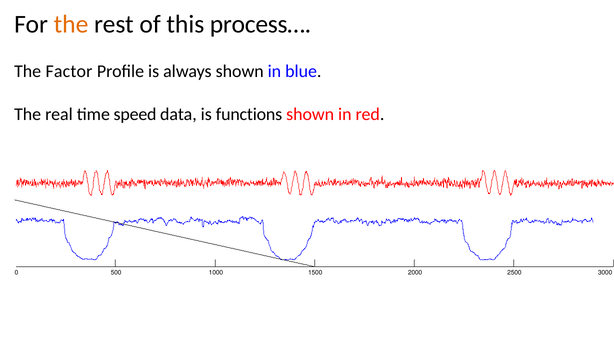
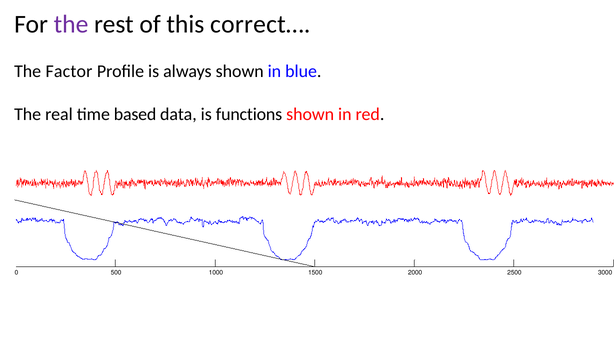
the colour: orange -> purple (71, 24)
process…: process… -> correct… (260, 24)
speed: speed -> based (135, 114)
